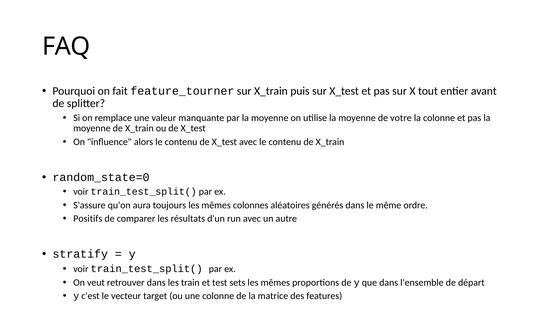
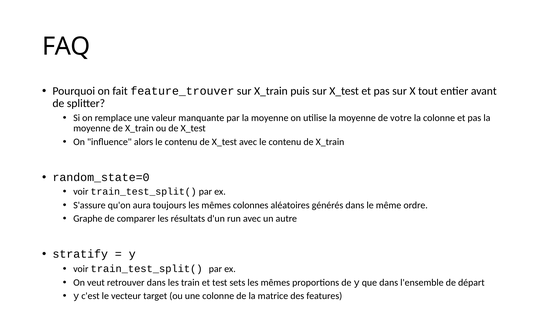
feature_tourner: feature_tourner -> feature_trouver (182, 91)
Positifs: Positifs -> Graphe (88, 219)
